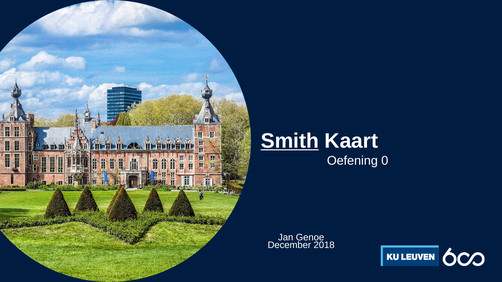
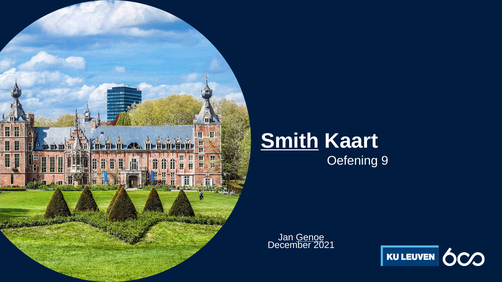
0: 0 -> 9 (385, 161)
Genoe underline: none -> present (310, 238)
2018: 2018 -> 2021 (324, 245)
